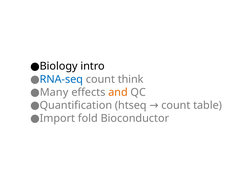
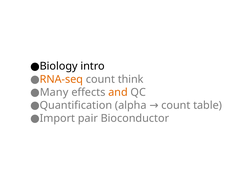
RNA-seq colour: blue -> orange (61, 79)
htseq: htseq -> alpha (131, 105)
fold: fold -> pair (88, 118)
